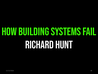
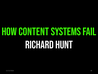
BUILDING: BUILDING -> CONTENT (34, 31)
